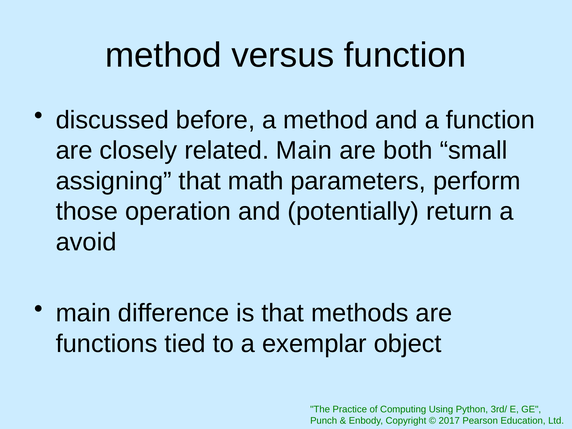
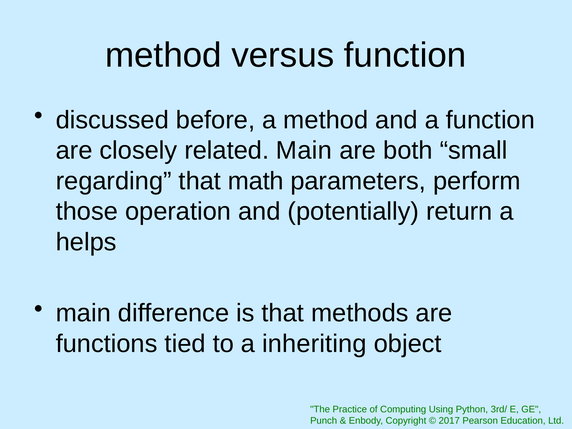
assigning: assigning -> regarding (114, 181)
avoid: avoid -> helps (86, 242)
exemplar: exemplar -> inheriting (314, 344)
